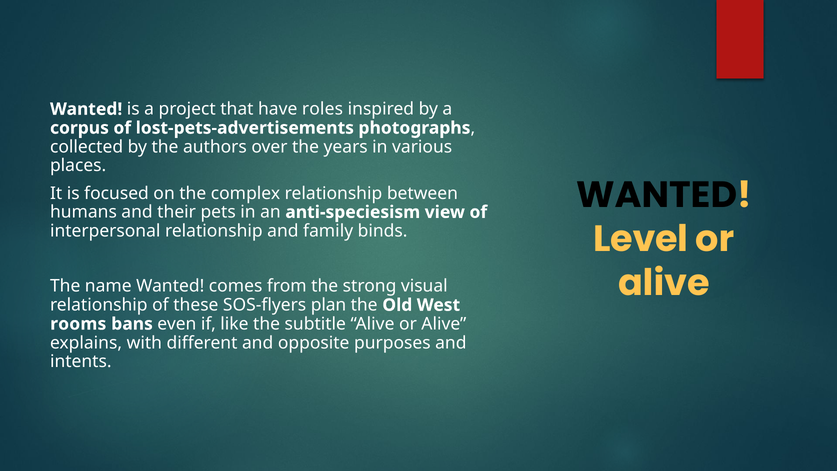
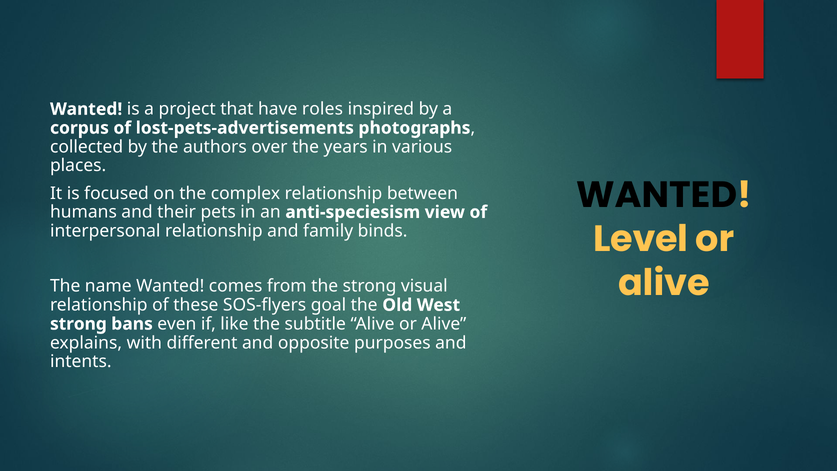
plan: plan -> goal (328, 305)
rooms: rooms -> strong (78, 324)
